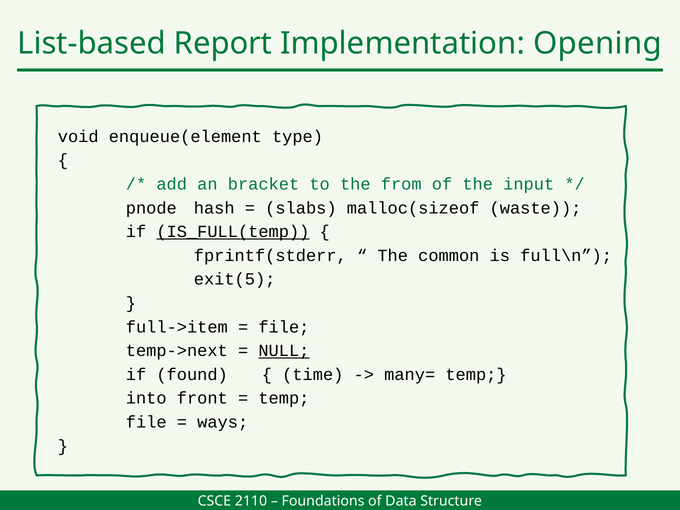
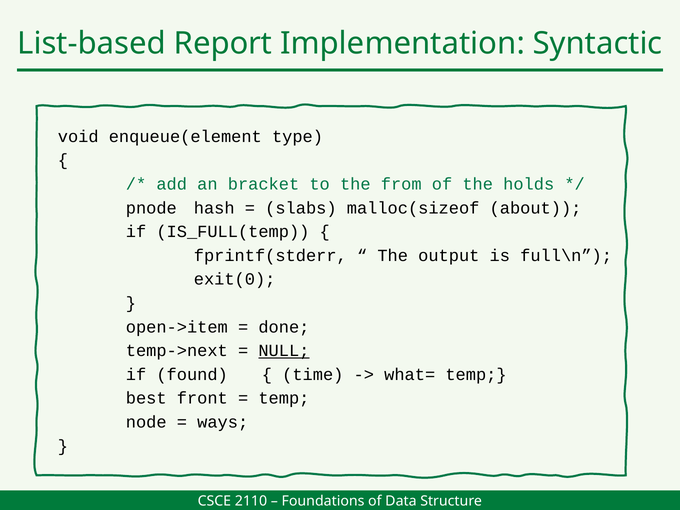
Opening: Opening -> Syntactic (598, 43)
input: input -> holds (529, 184)
waste: waste -> about (536, 208)
IS_FULL(temp underline: present -> none (233, 232)
common: common -> output (449, 256)
exit(5: exit(5 -> exit(0 (235, 279)
full->item: full->item -> open->item (177, 327)
file: file -> done (284, 327)
many=: many= -> what= (410, 375)
into: into -> best (146, 398)
file: file -> node (146, 422)
